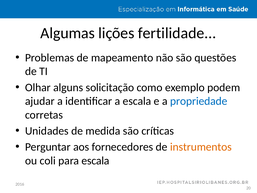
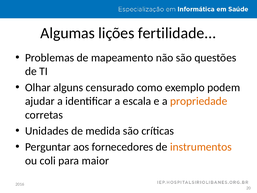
solicitação: solicitação -> censurado (110, 87)
propriedade colour: blue -> orange (199, 101)
para escala: escala -> maior (95, 160)
